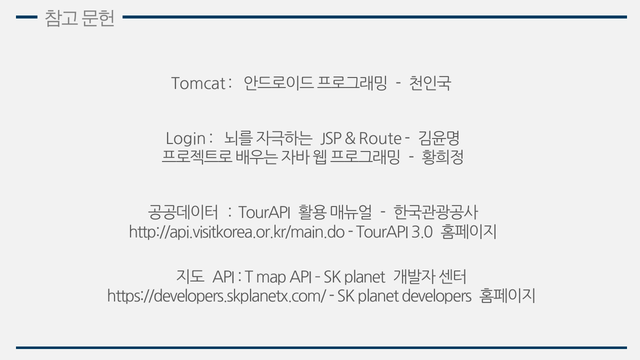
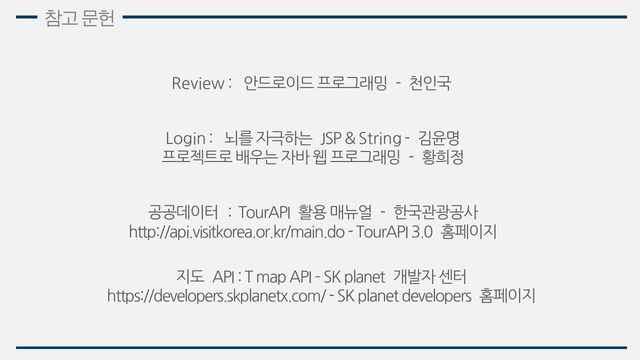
Tomcat: Tomcat -> Review (198, 84)
Route: Route -> String (380, 139)
